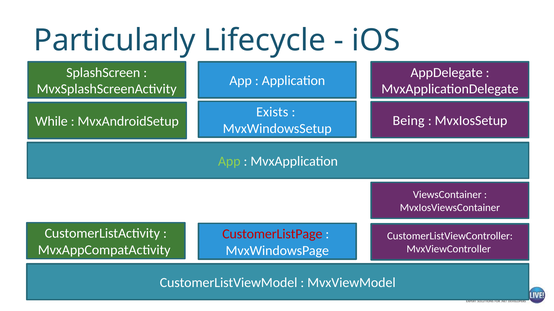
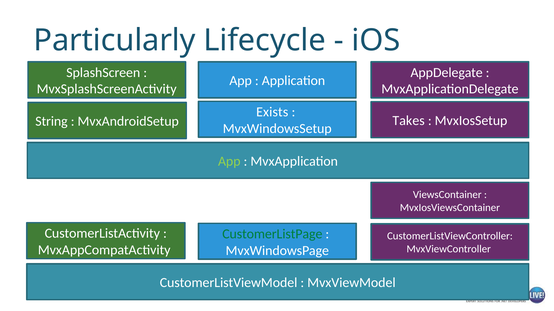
Being: Being -> Takes (409, 121)
While: While -> String (51, 122)
CustomerListPage colour: red -> green (272, 234)
